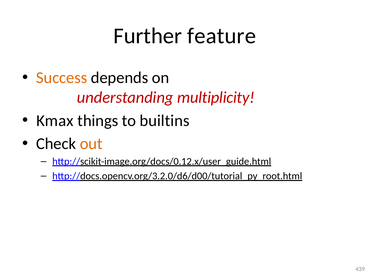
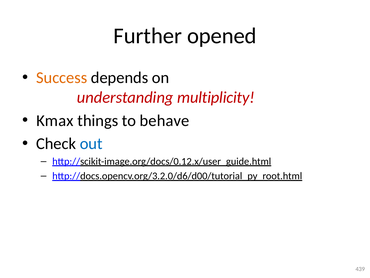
feature: feature -> opened (222, 36)
builtins: builtins -> behave (165, 120)
out colour: orange -> blue (91, 143)
